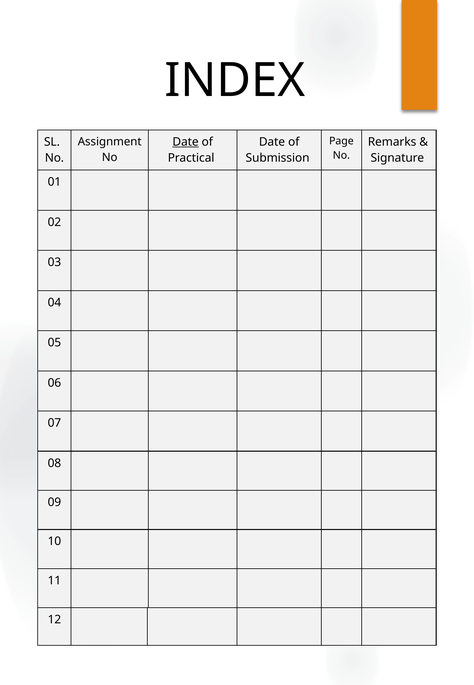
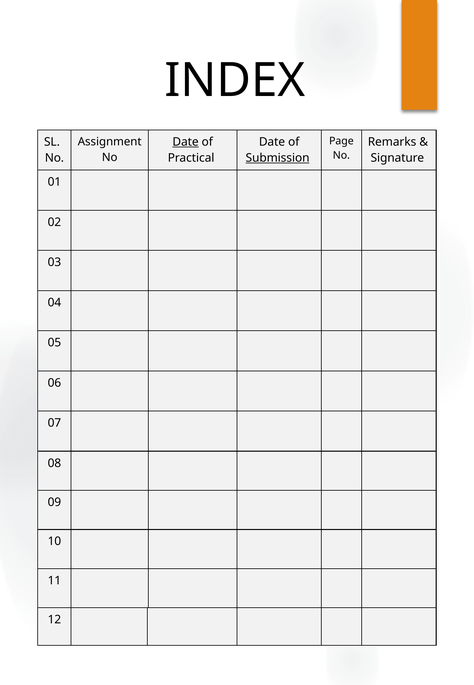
Submission underline: none -> present (278, 158)
